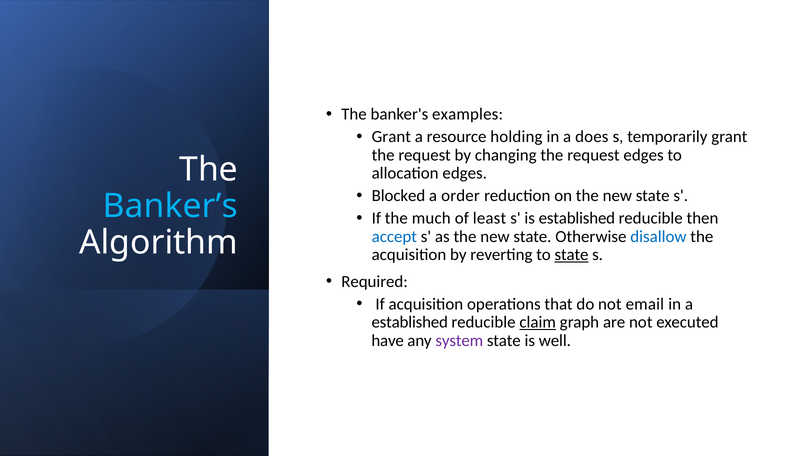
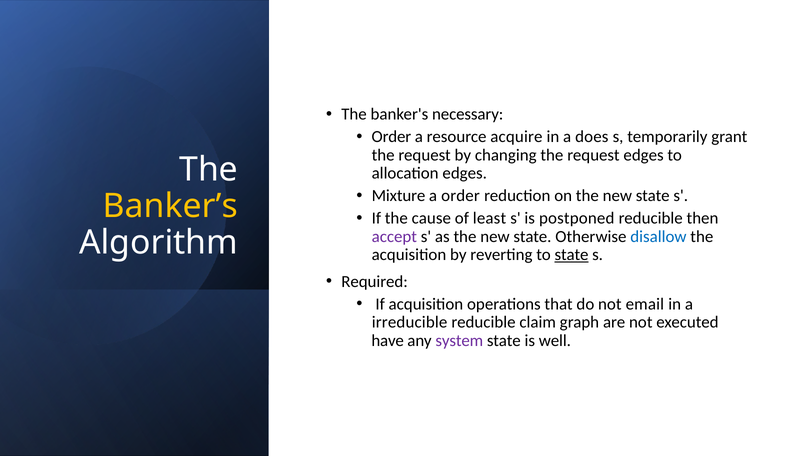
examples: examples -> necessary (468, 114)
Grant: Grant -> Order (391, 137)
holding: holding -> acquire (516, 137)
Blocked: Blocked -> Mixture (399, 196)
Banker’s colour: light blue -> yellow (170, 206)
much: much -> cause (431, 218)
is established: established -> postponed (577, 218)
accept colour: blue -> purple (394, 237)
established: established -> irreducible (410, 322)
claim underline: present -> none (538, 322)
